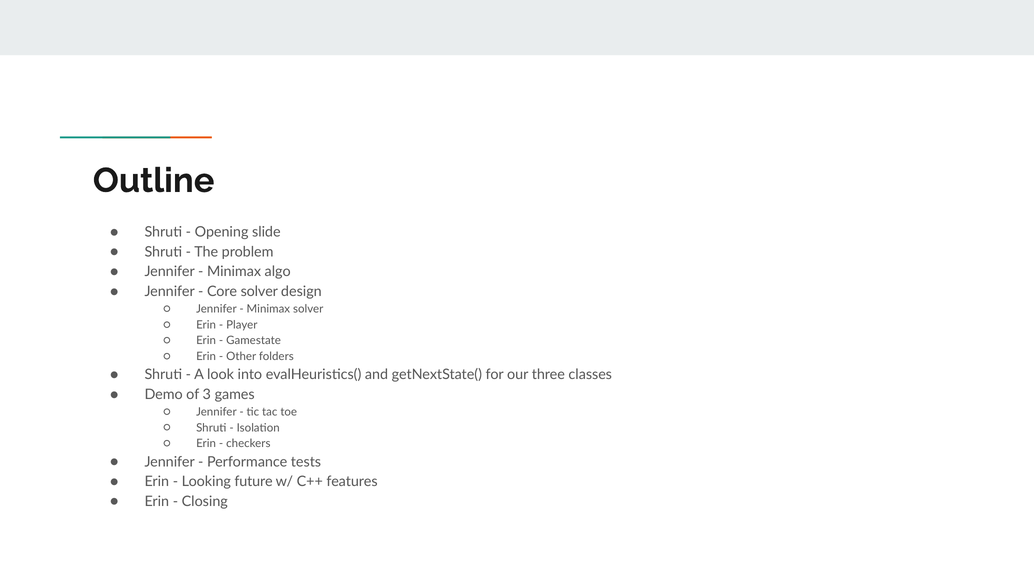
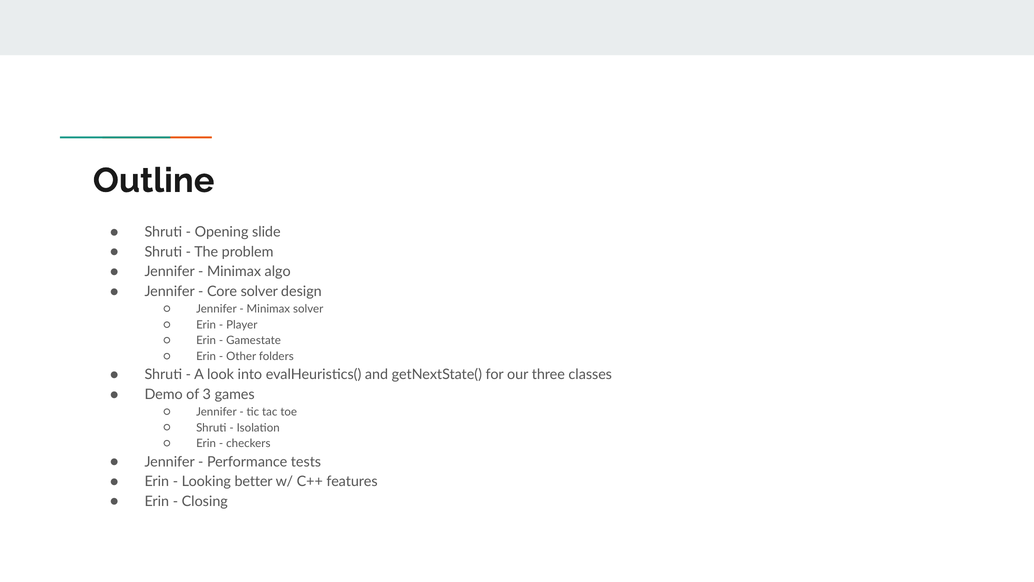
future: future -> better (254, 481)
